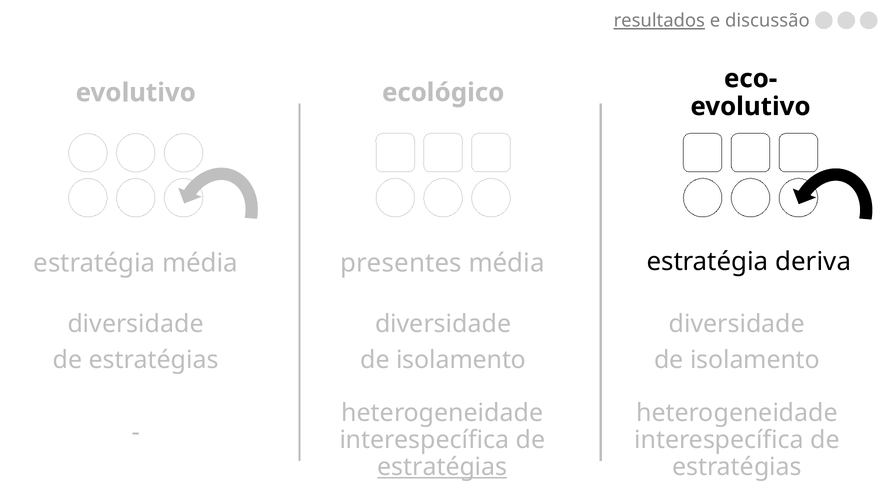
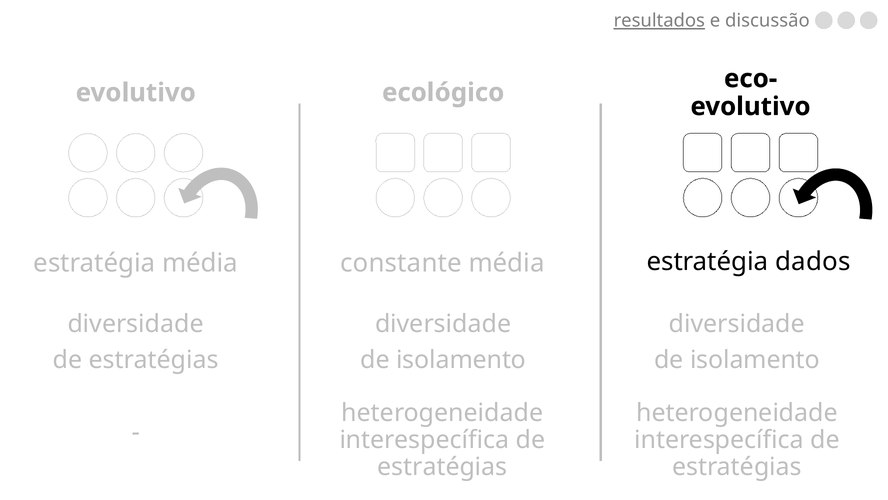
presentes: presentes -> constante (401, 263)
deriva: deriva -> dados (813, 261)
estratégias underline: present -> none (442, 467)
